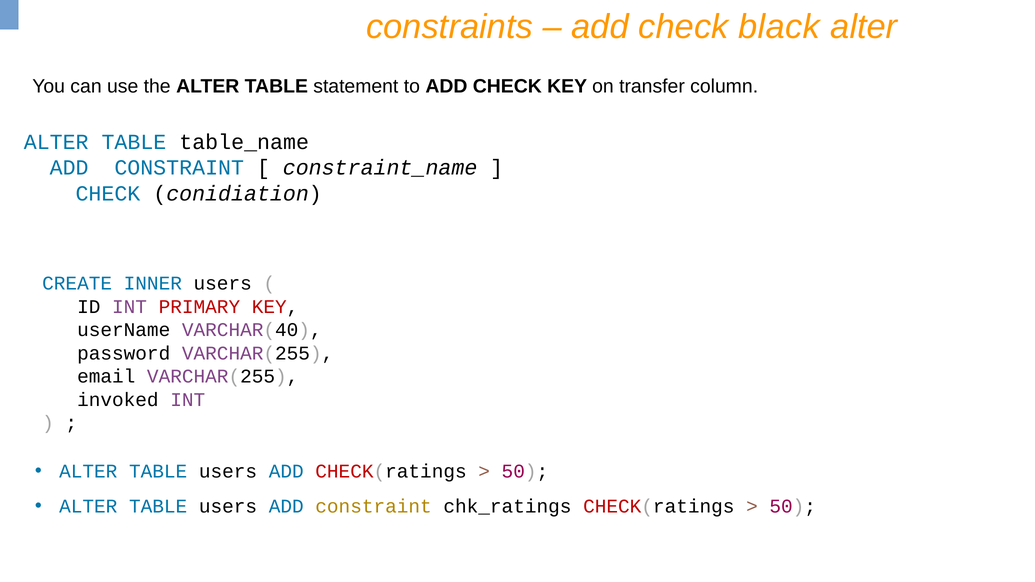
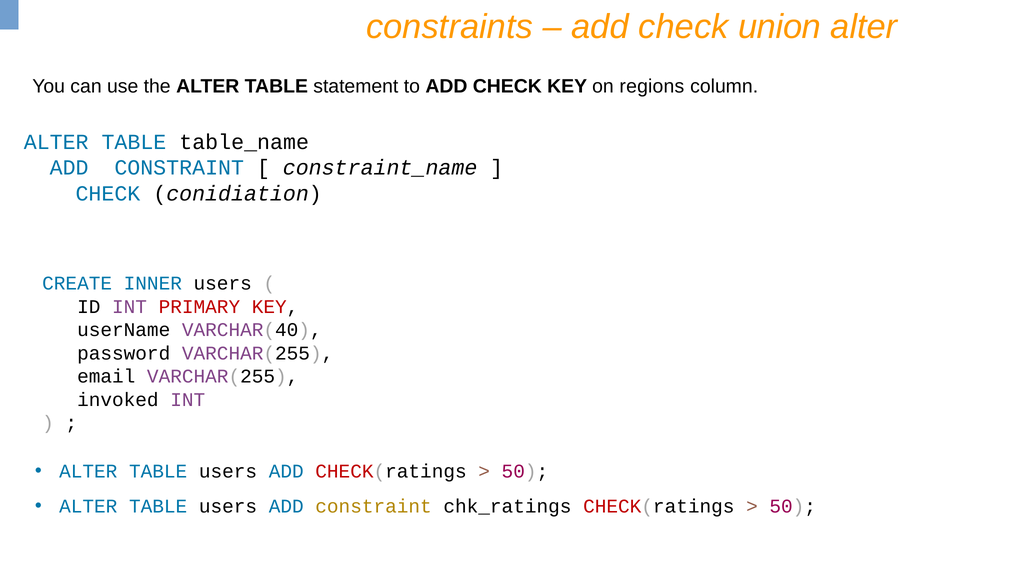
black: black -> union (780, 27)
transfer: transfer -> regions (652, 86)
